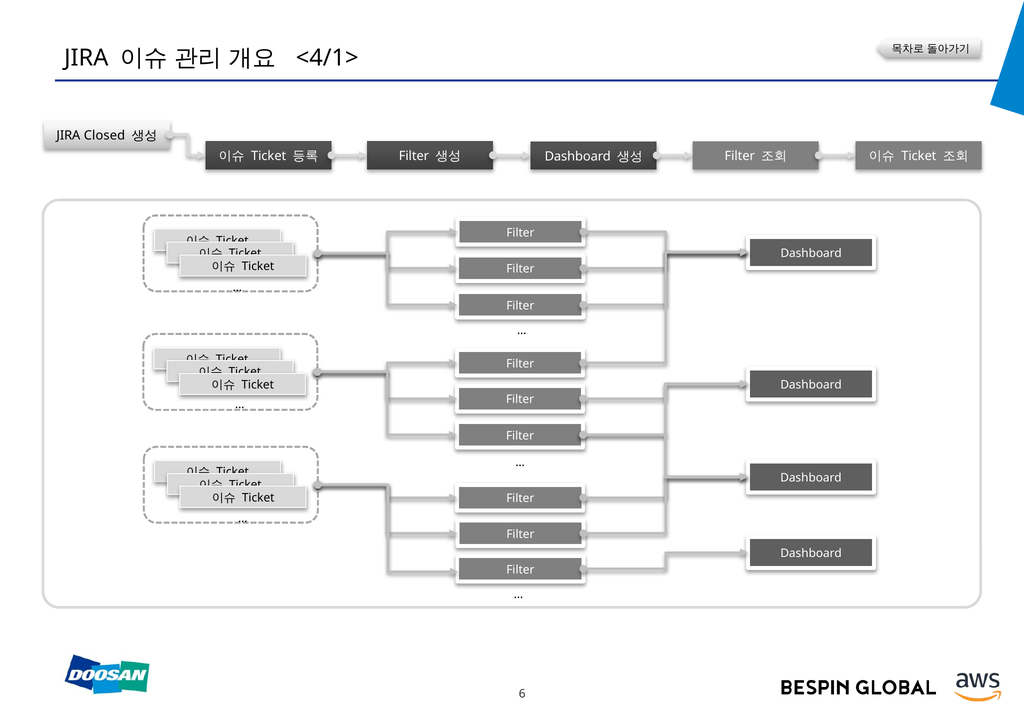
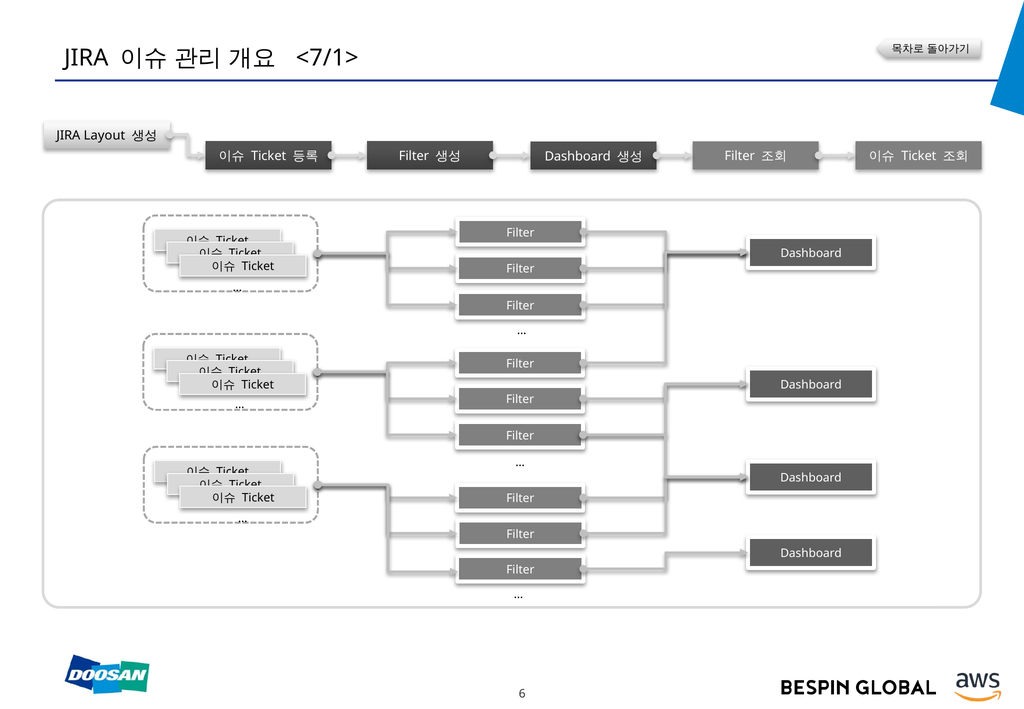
<4/1>: <4/1> -> <7/1> (327, 58)
Closed: Closed -> Layout (104, 135)
